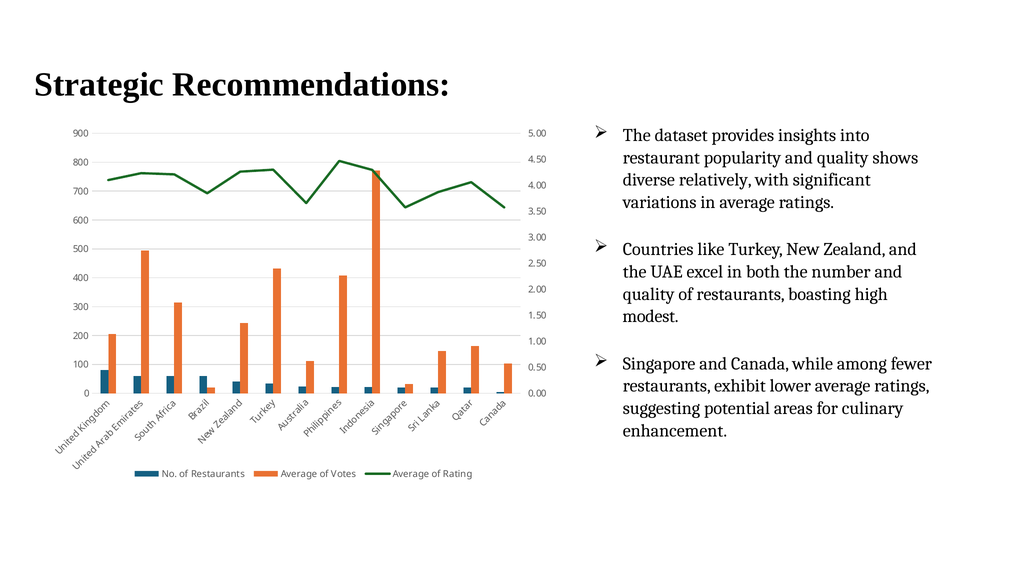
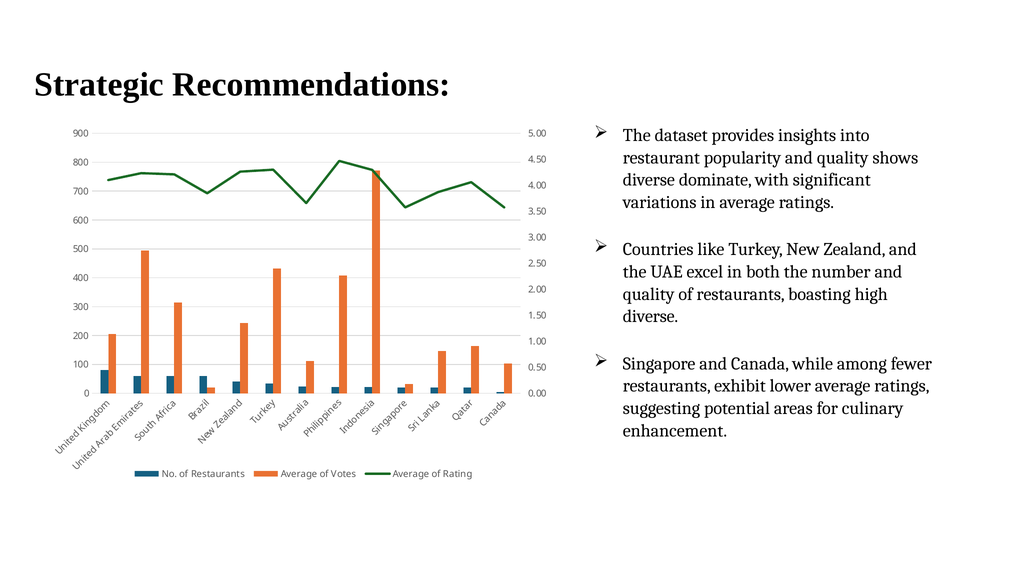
relatively: relatively -> dominate (715, 180)
modest: modest -> diverse (650, 316)
